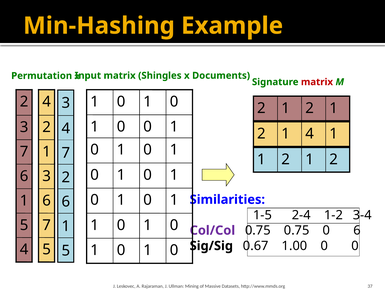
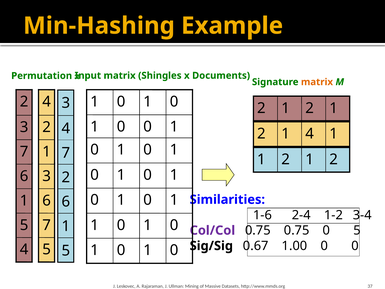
matrix colour: red -> orange (317, 82)
1-5: 1-5 -> 1-6 (262, 215)
0 6: 6 -> 5 (357, 230)
